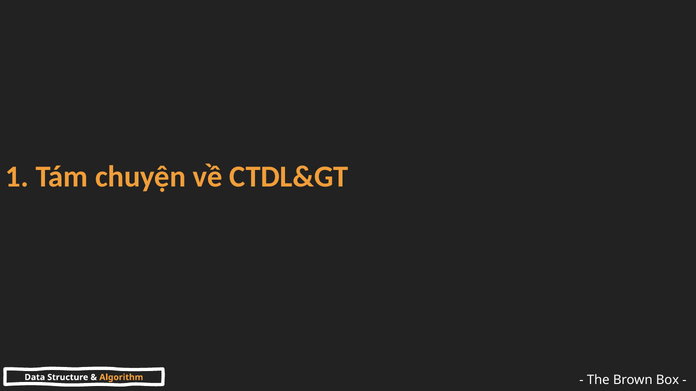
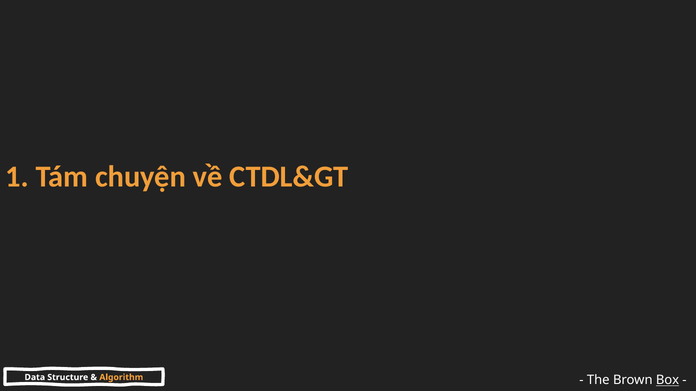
Box underline: none -> present (667, 381)
